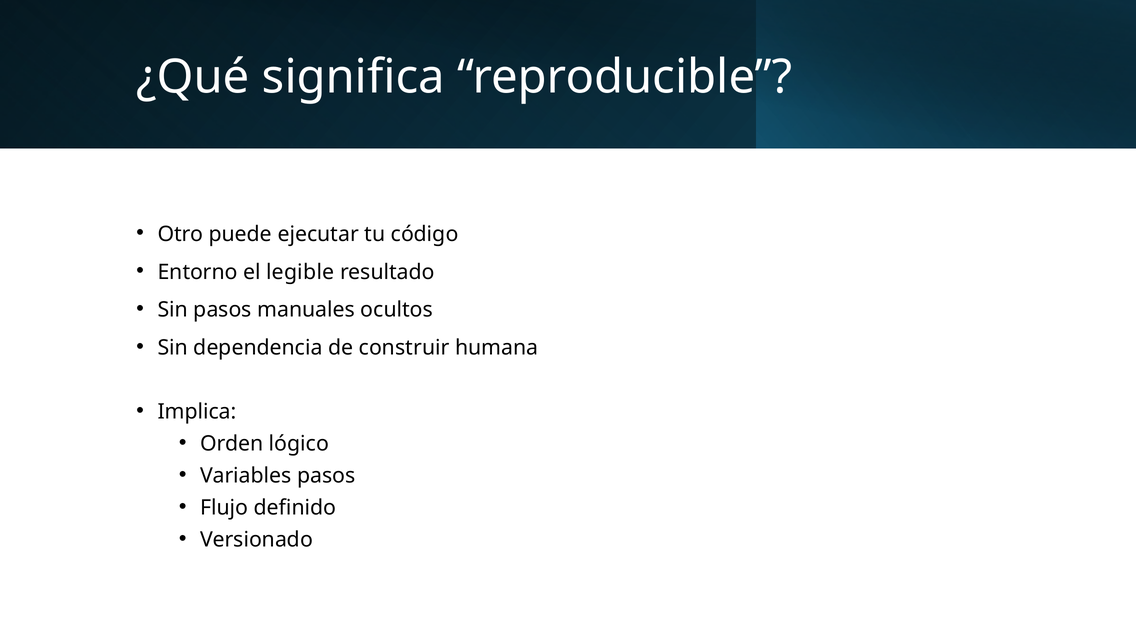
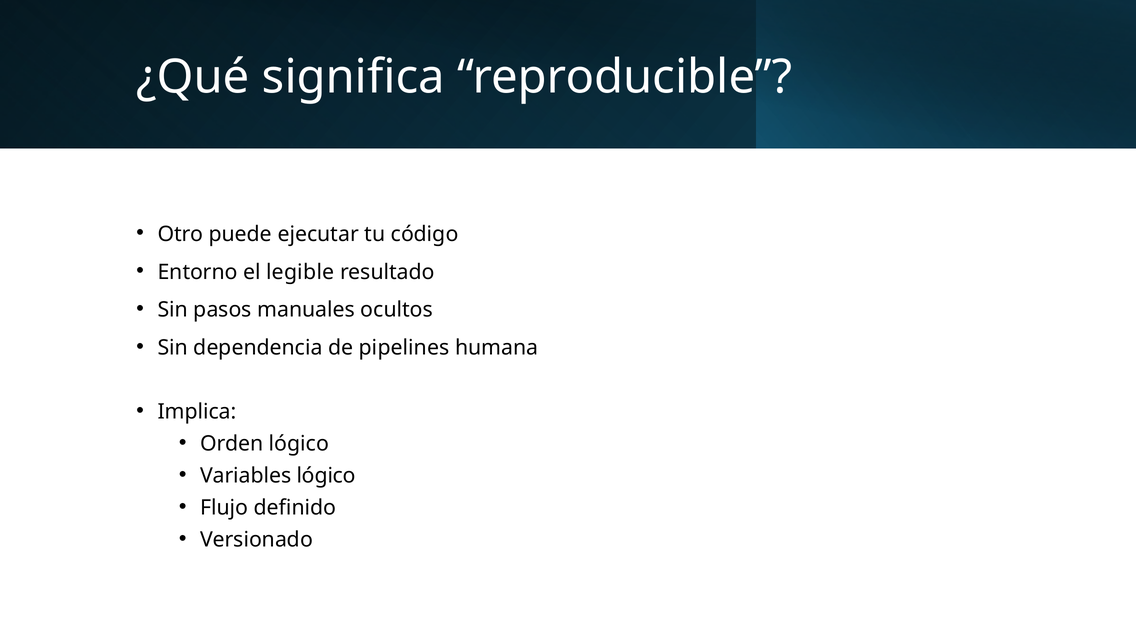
construir: construir -> pipelines (404, 348)
Variables pasos: pasos -> lógico (326, 476)
